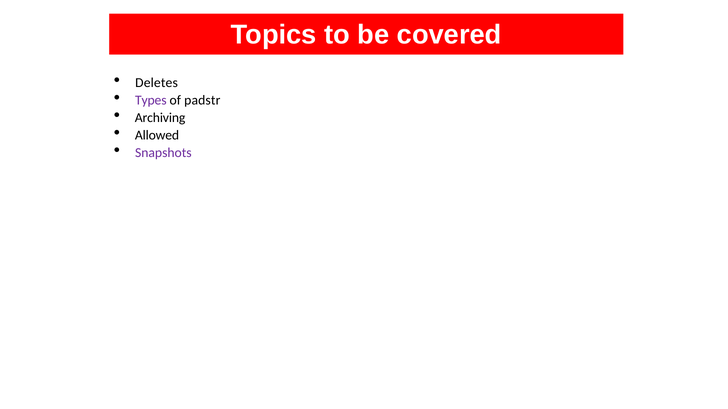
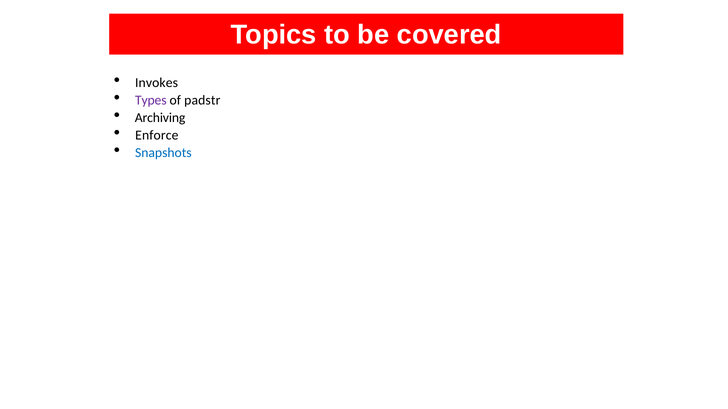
Deletes: Deletes -> Invokes (157, 83)
Allowed: Allowed -> Enforce (157, 135)
Snapshots colour: purple -> blue (163, 153)
